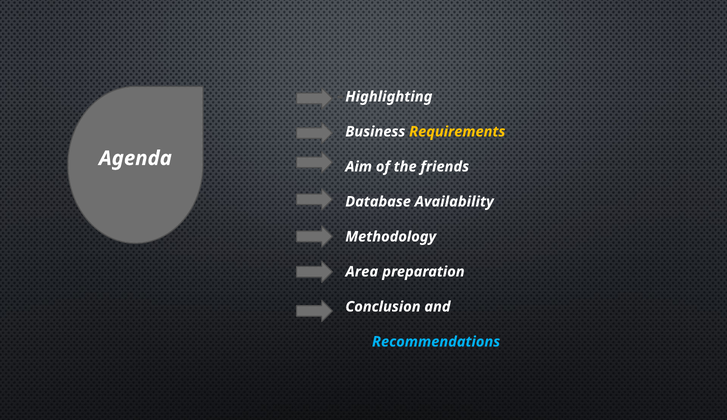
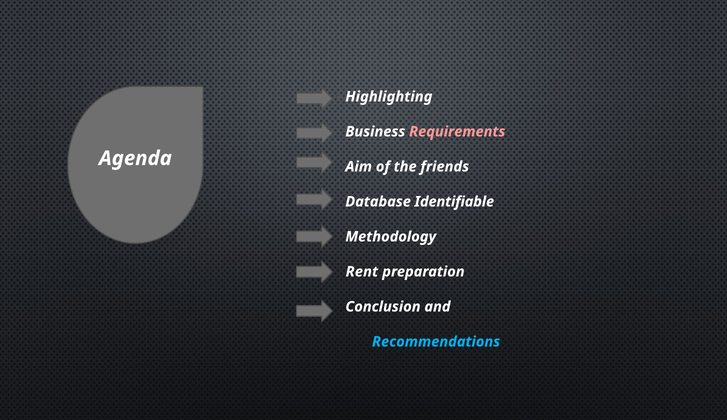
Requirements colour: yellow -> pink (457, 132)
Availability: Availability -> Identifiable (454, 202)
Area: Area -> Rent (362, 272)
